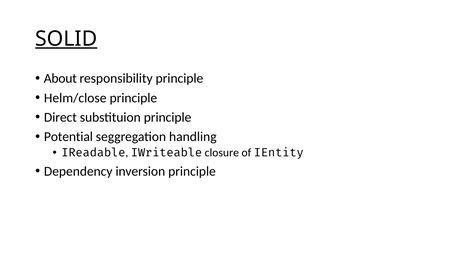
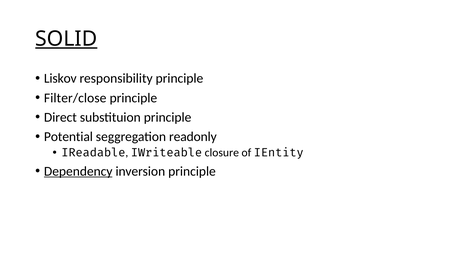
About: About -> Liskov (60, 78)
Helm/close: Helm/close -> Filter/close (75, 98)
handling: handling -> readonly (193, 137)
Dependency underline: none -> present (78, 171)
